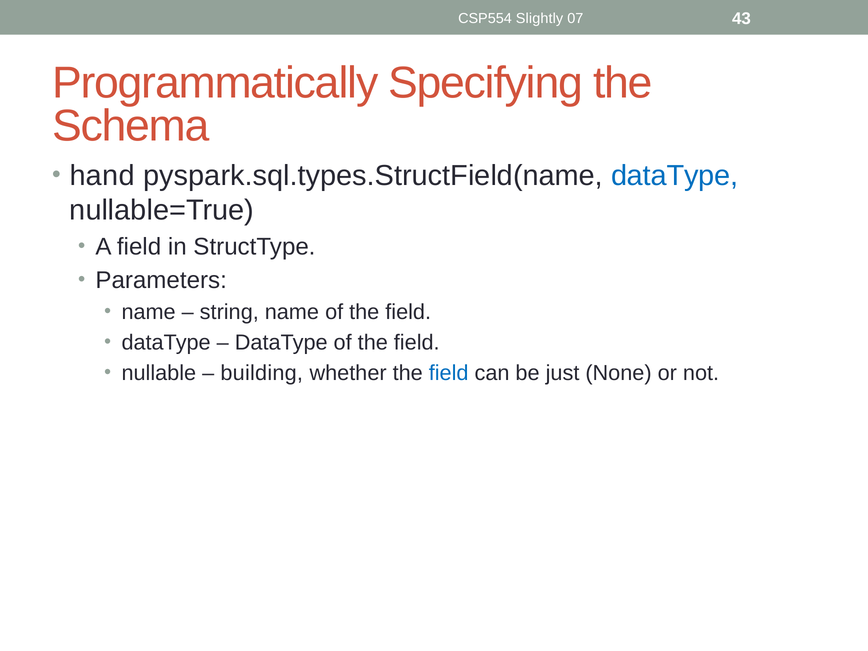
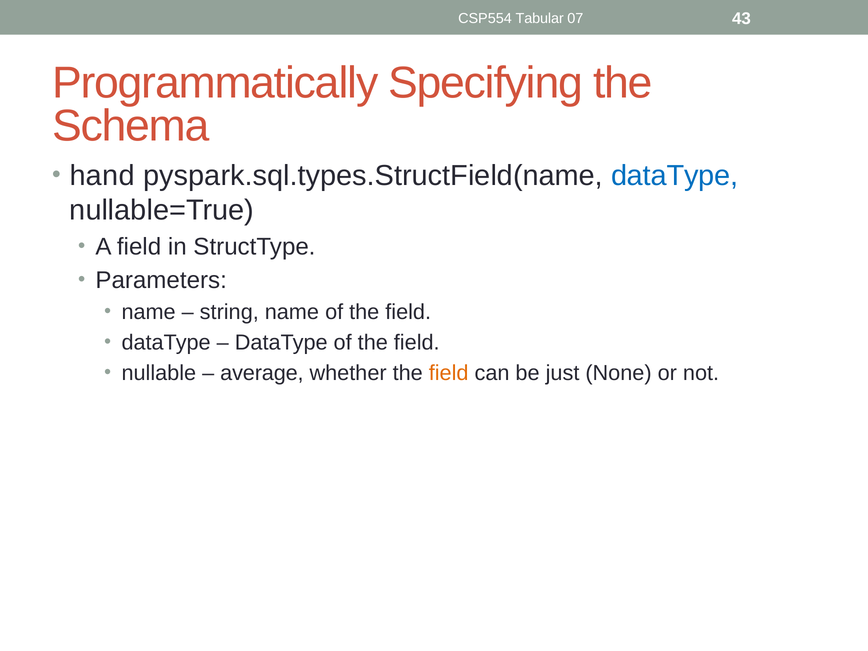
Slightly: Slightly -> Tabular (540, 18)
building: building -> average (262, 373)
field colour: blue -> orange (449, 373)
